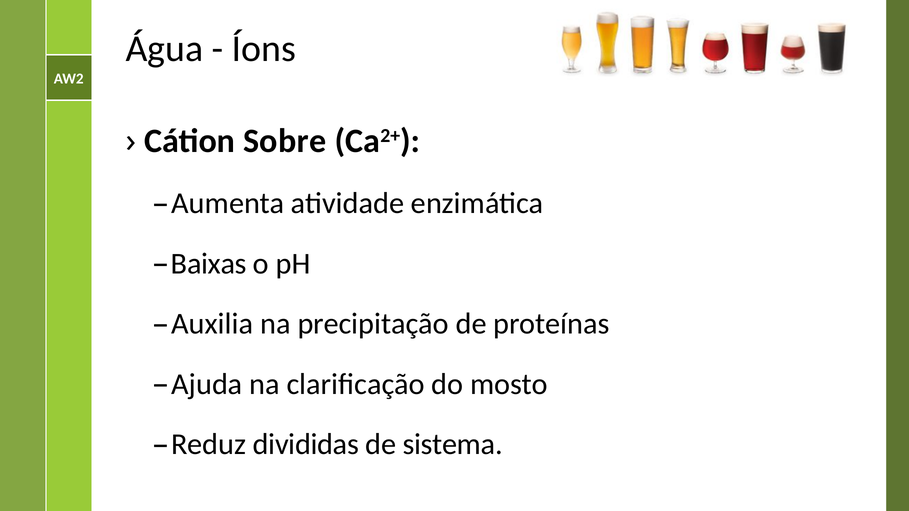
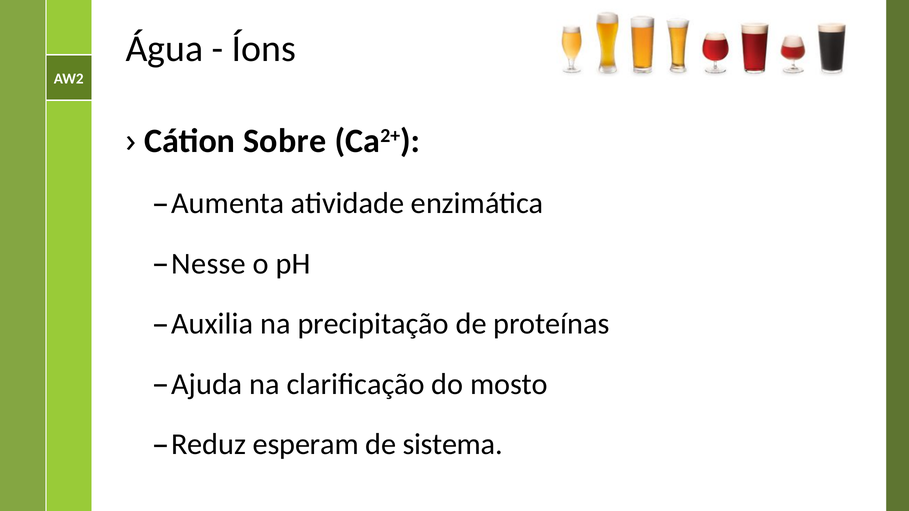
Baixas: Baixas -> Nesse (209, 264)
divididas: divididas -> esperam (306, 445)
